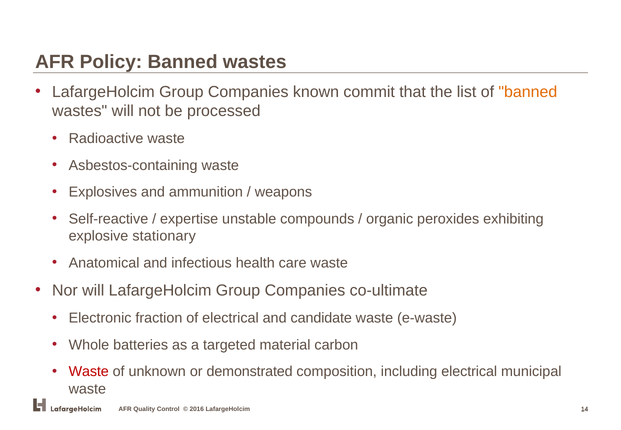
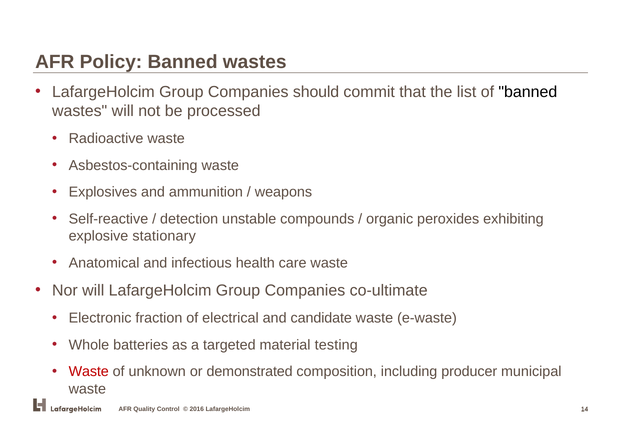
known: known -> should (316, 92)
banned colour: orange -> black (528, 92)
expertise: expertise -> detection (189, 219)
carbon: carbon -> testing (336, 345)
including electrical: electrical -> producer (469, 372)
